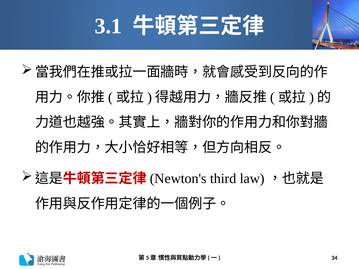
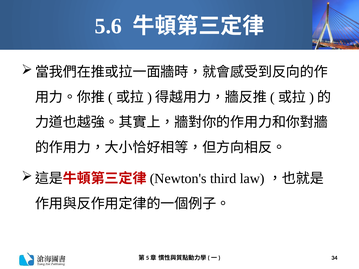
3.1: 3.1 -> 5.6 (108, 26)
